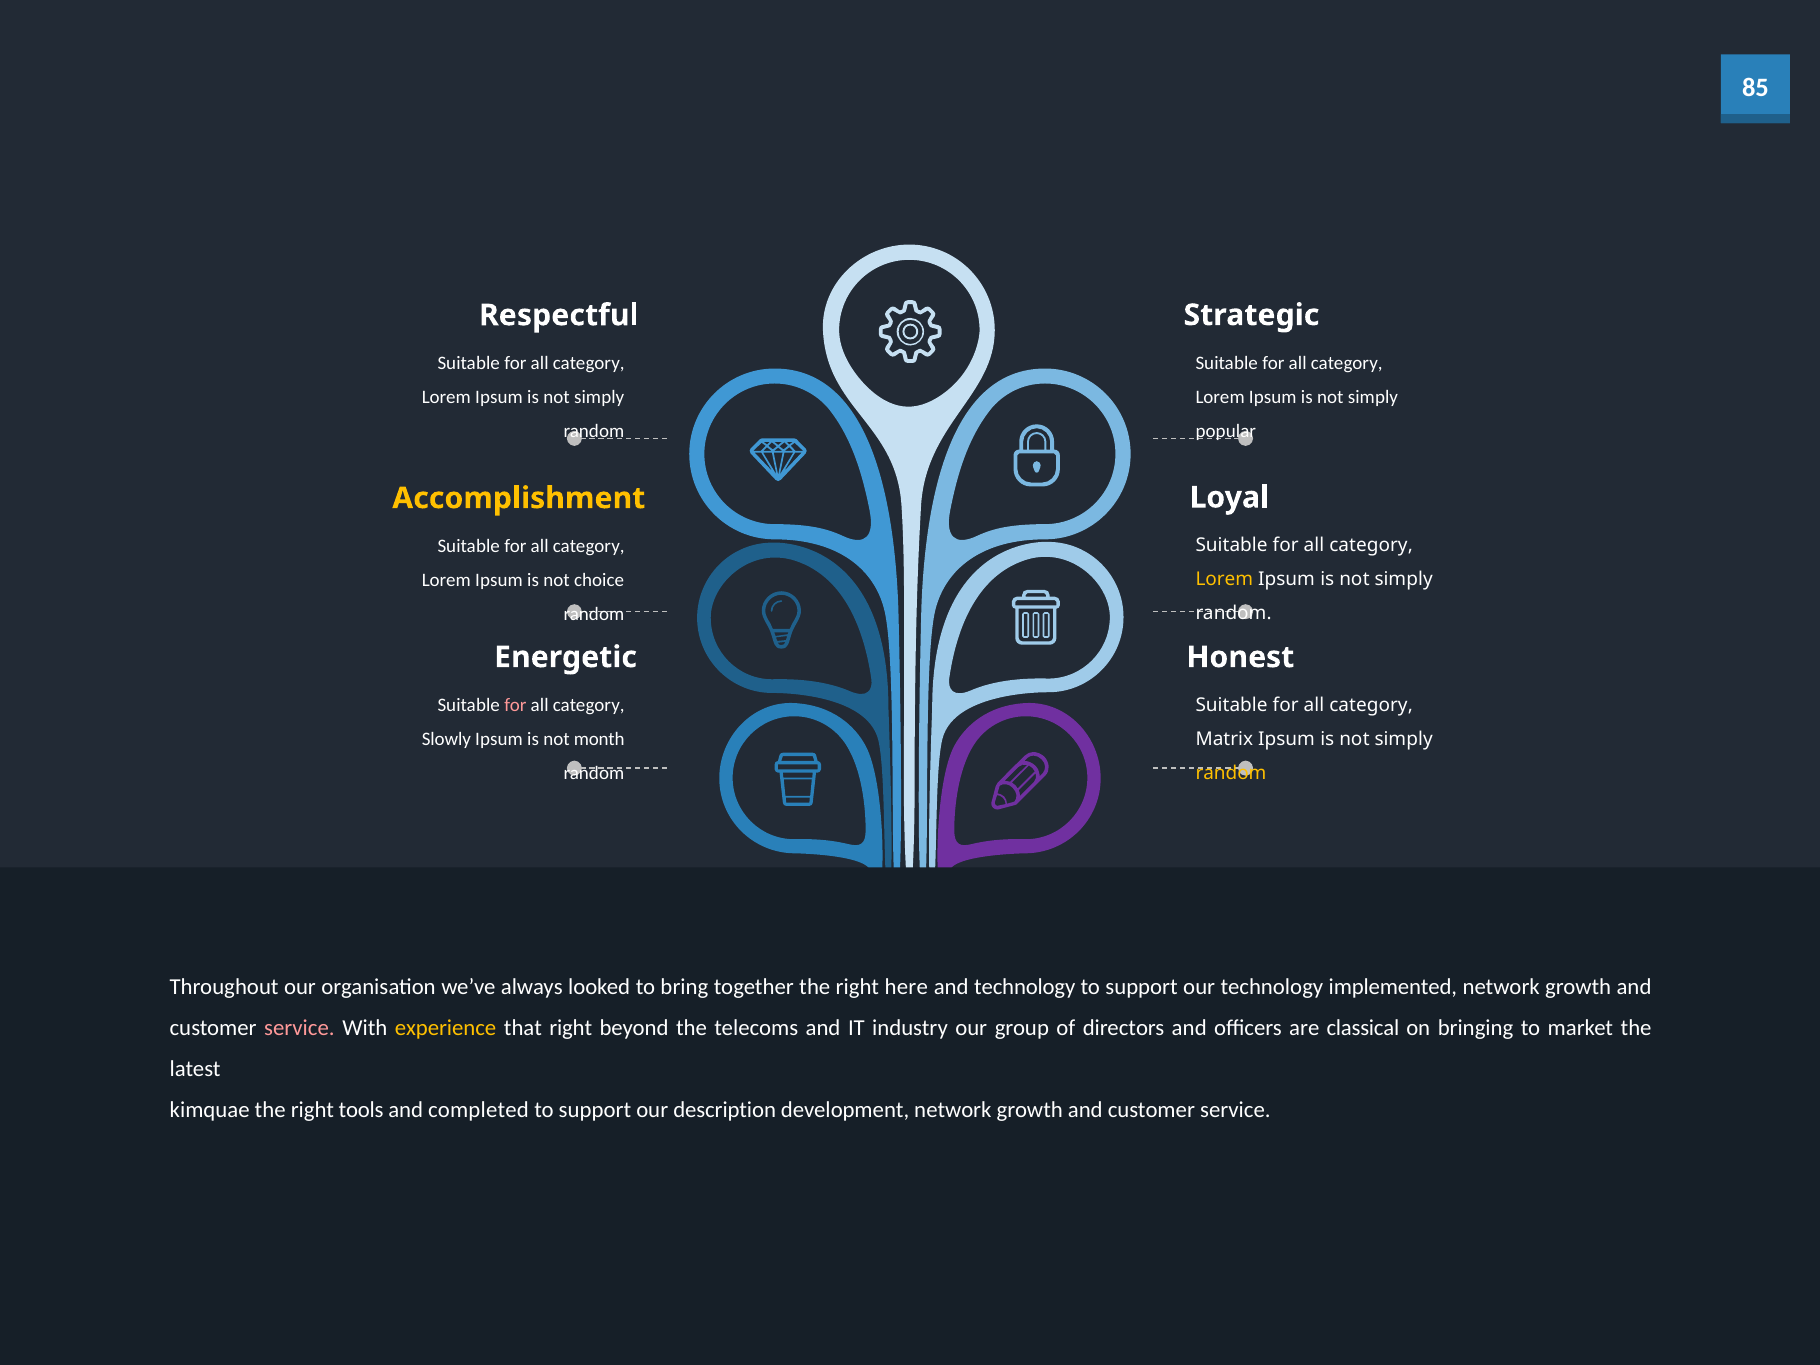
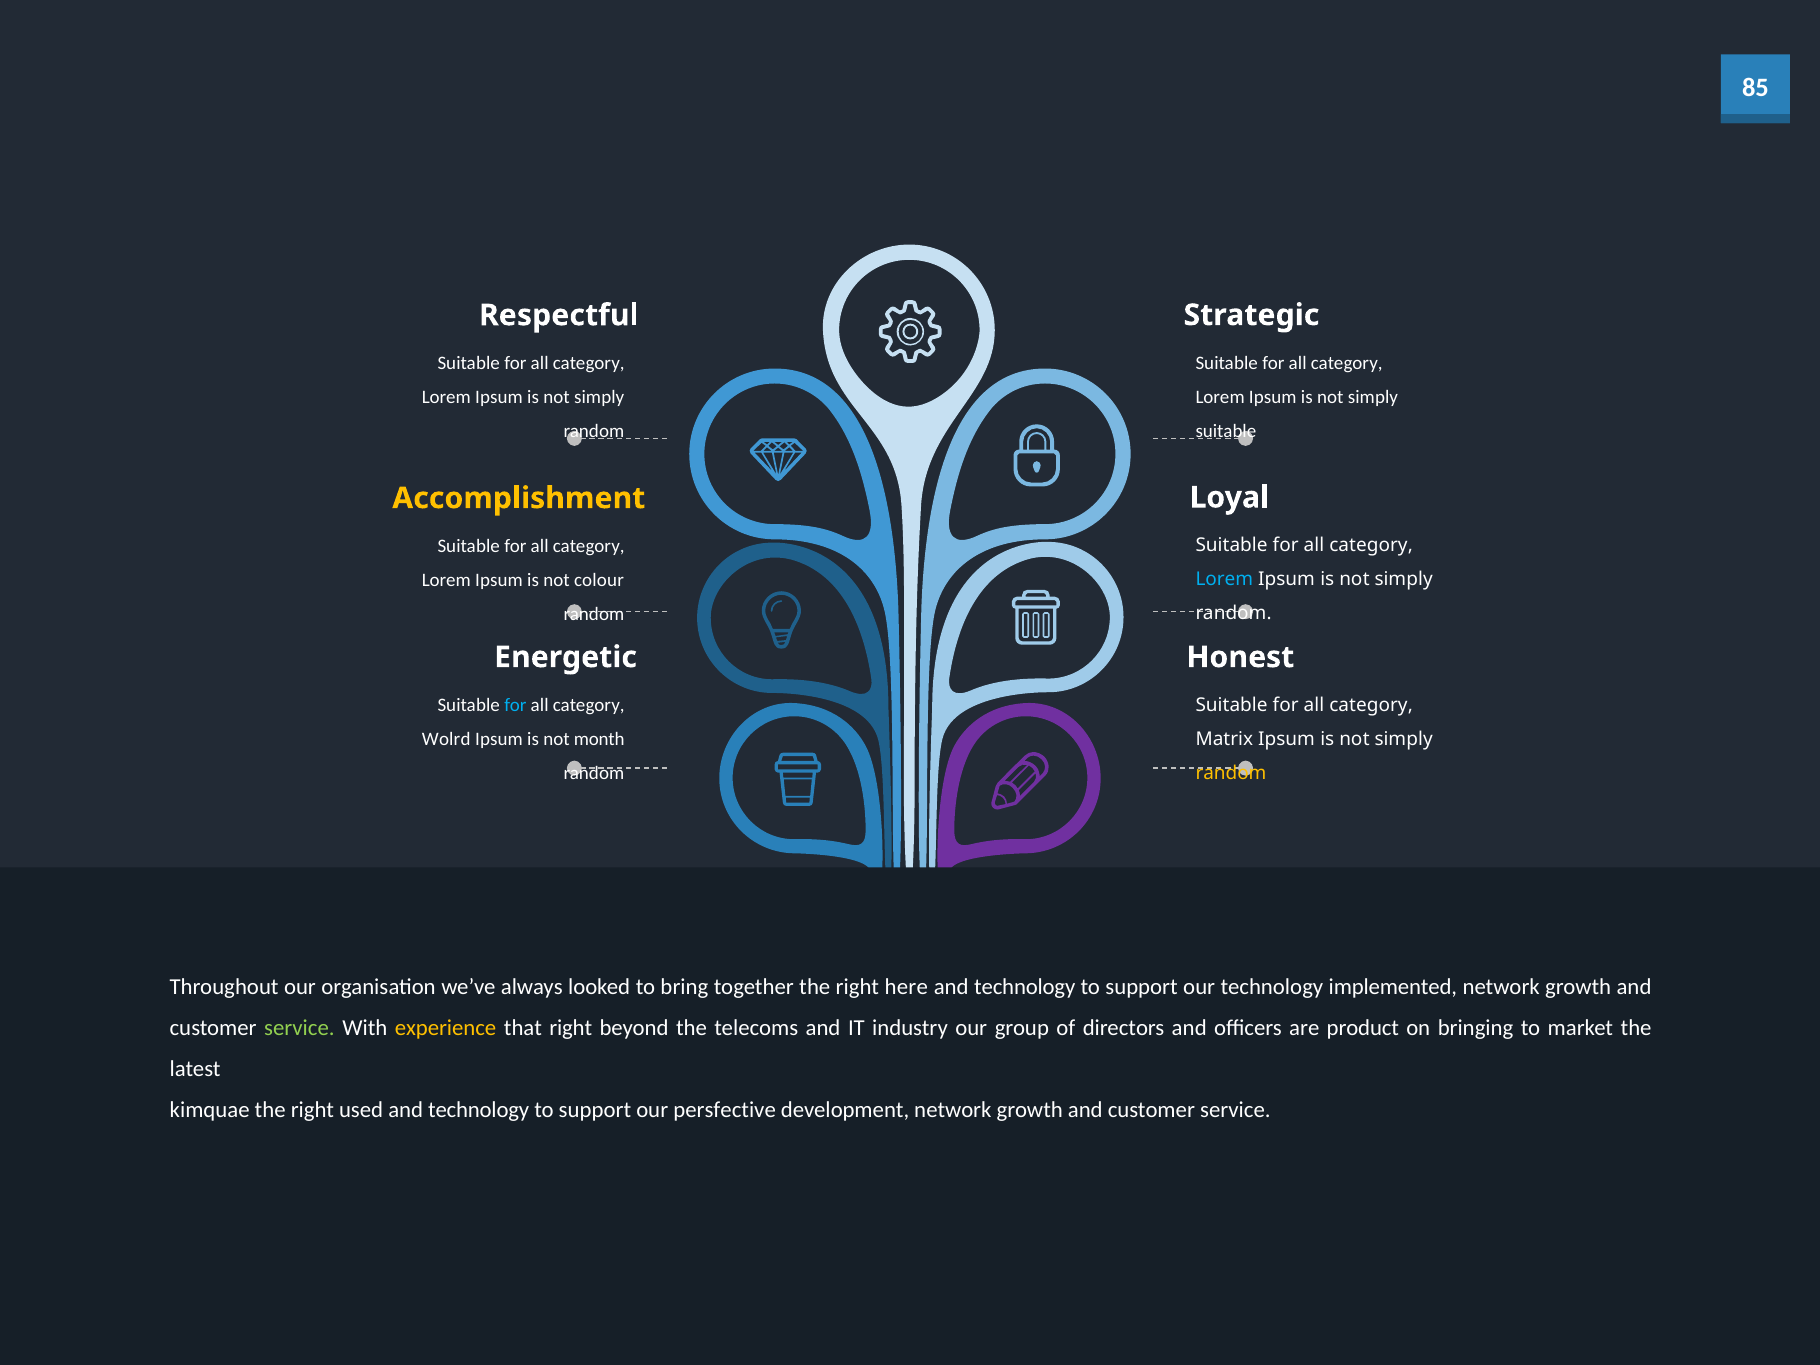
popular: popular -> suitable (1226, 431)
choice: choice -> colour (599, 580)
Lorem colour: yellow -> light blue (1224, 579)
for colour: pink -> light blue (515, 705)
Slowly: Slowly -> Wolrd (446, 739)
service colour: pink -> light green (299, 1028)
classical: classical -> product (1363, 1028)
tools: tools -> used (361, 1110)
completed: completed -> technology (479, 1110)
description: description -> persfective (725, 1110)
